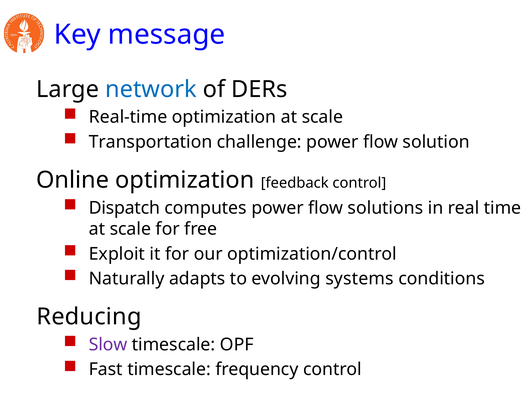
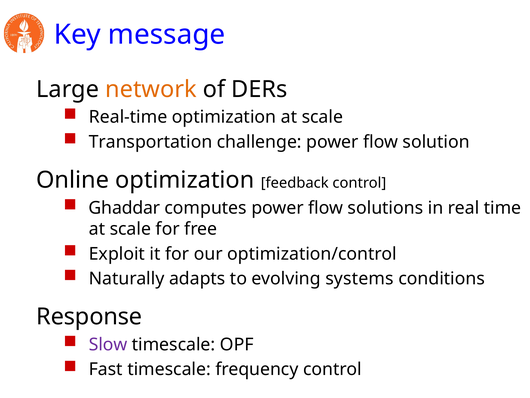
network colour: blue -> orange (151, 89)
Dispatch: Dispatch -> Ghaddar (124, 208)
Reducing: Reducing -> Response (89, 316)
